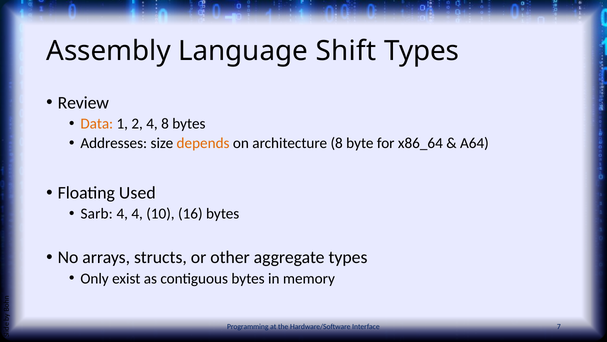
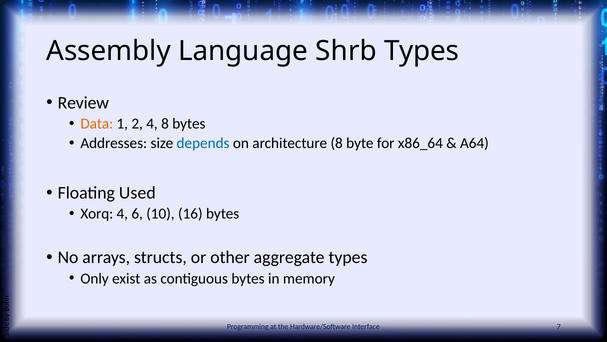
Shift: Shift -> Shrb (346, 51)
depends colour: orange -> blue (203, 143)
Sarb: Sarb -> Xorq (97, 214)
4 4: 4 -> 6 (137, 214)
